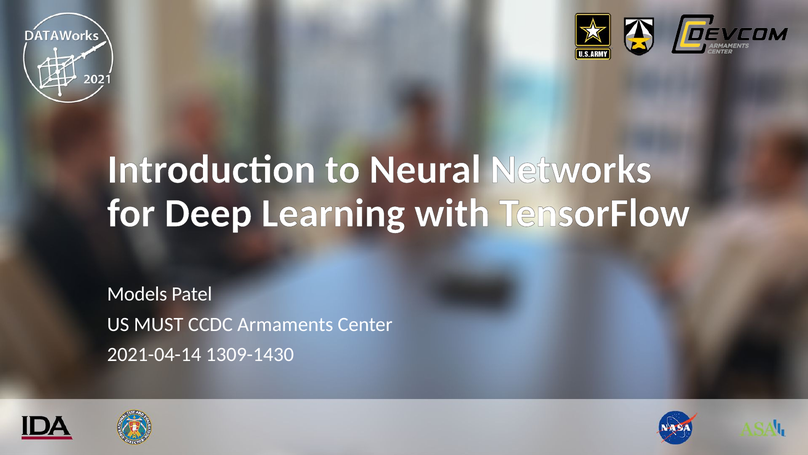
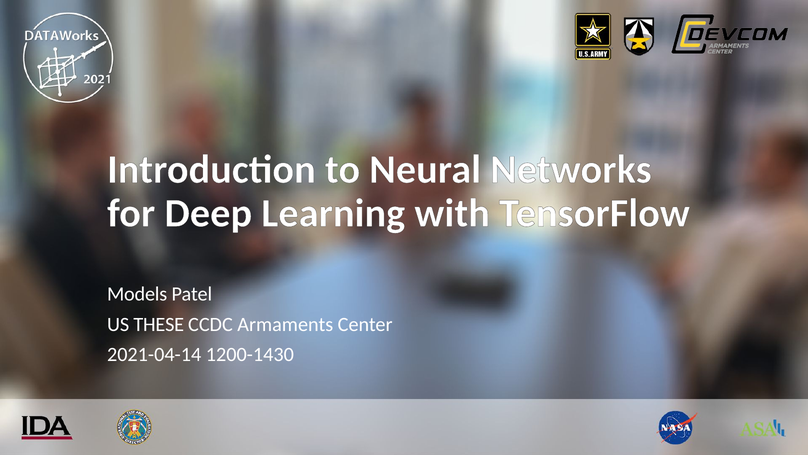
MUST: MUST -> THESE (159, 324)
1309-1430: 1309-1430 -> 1200-1430 (250, 354)
